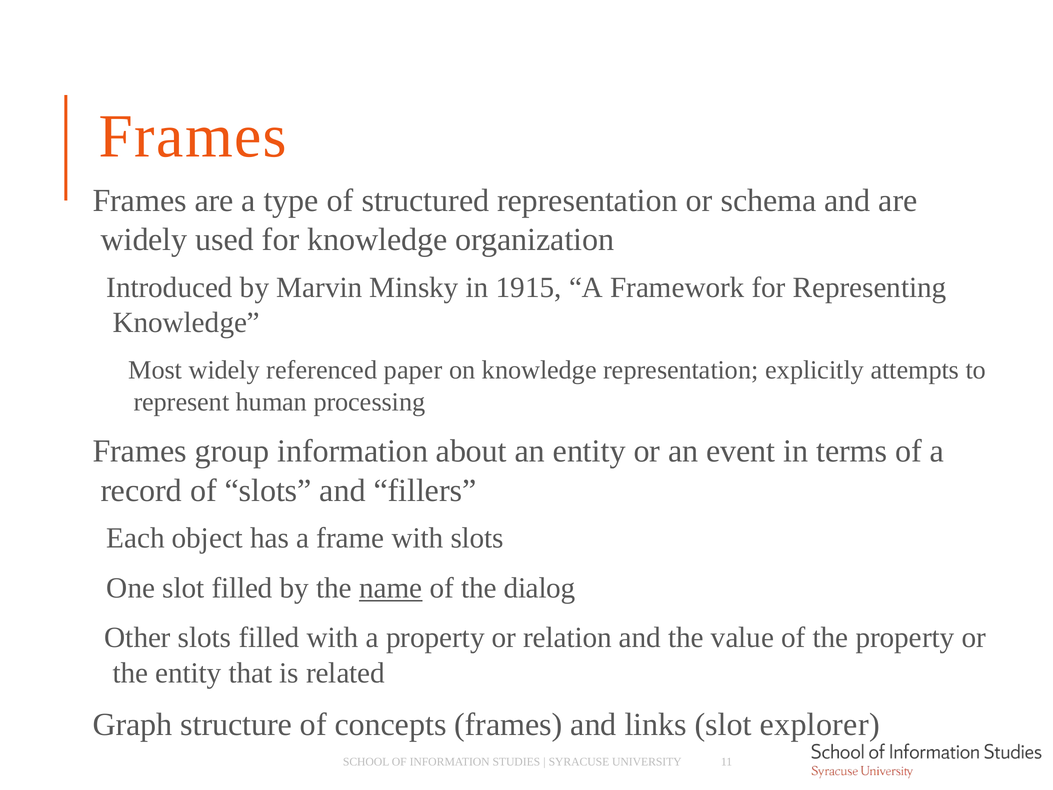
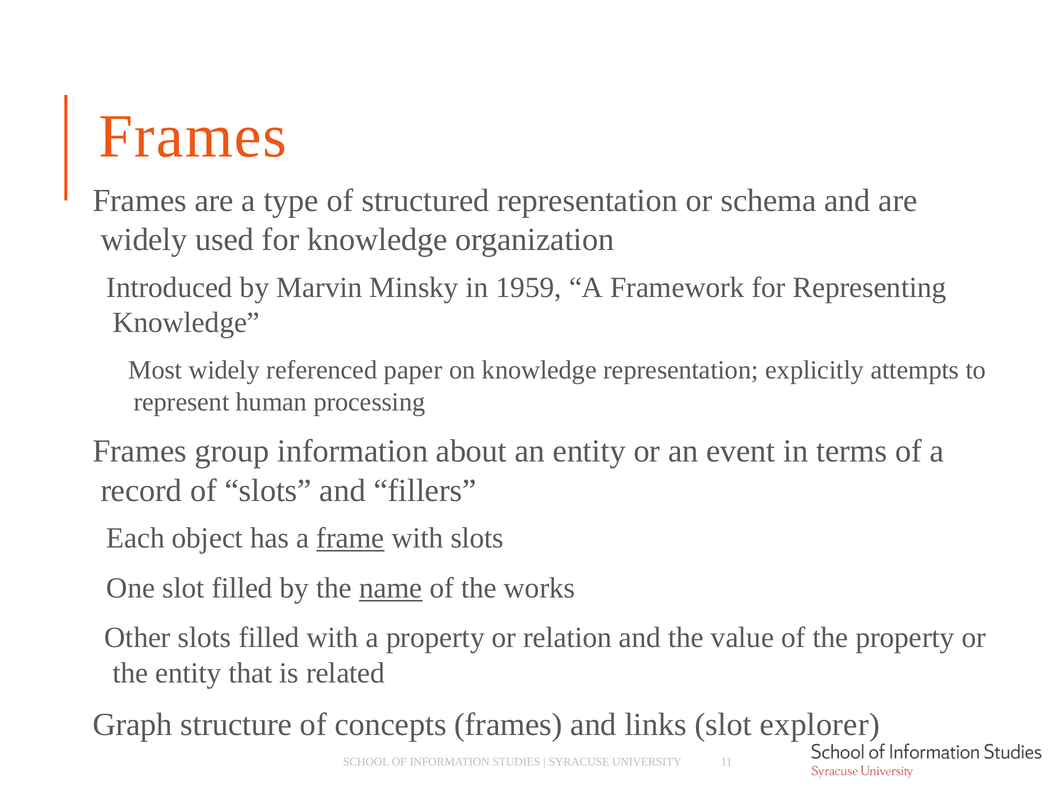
1915: 1915 -> 1959 (529, 288)
frame underline: none -> present (350, 538)
dialog: dialog -> works (540, 588)
